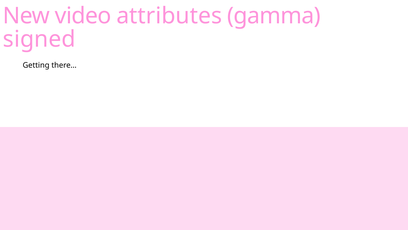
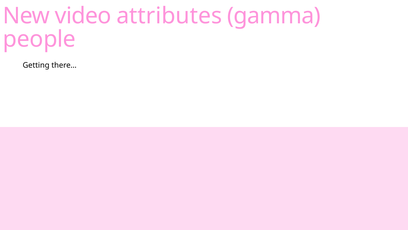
signed: signed -> people (39, 39)
